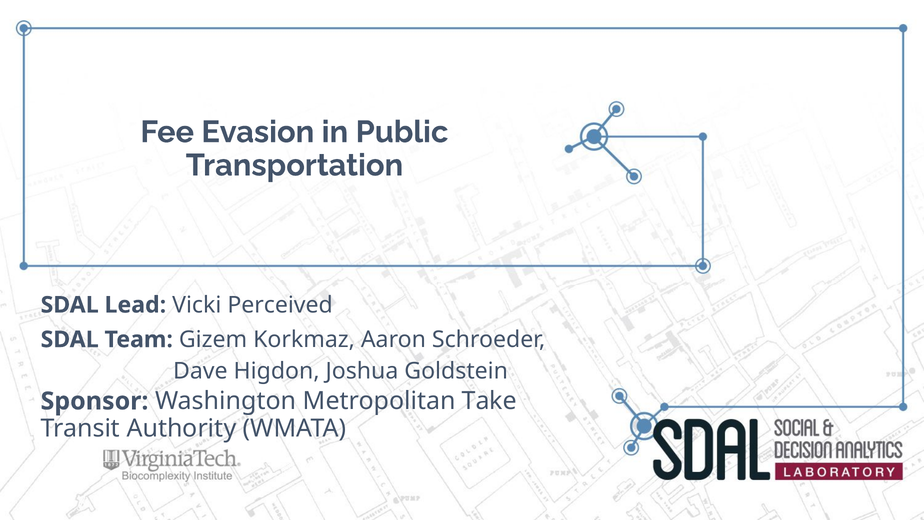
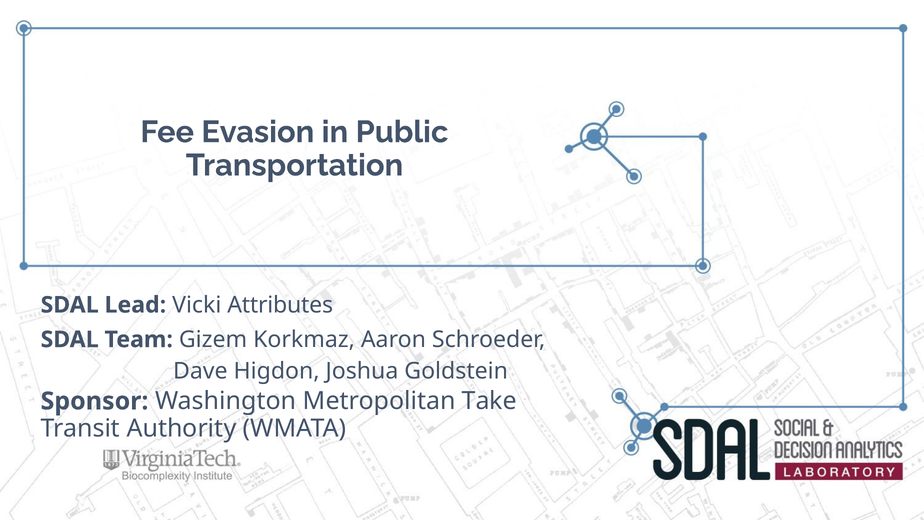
Perceived: Perceived -> Attributes (280, 305)
